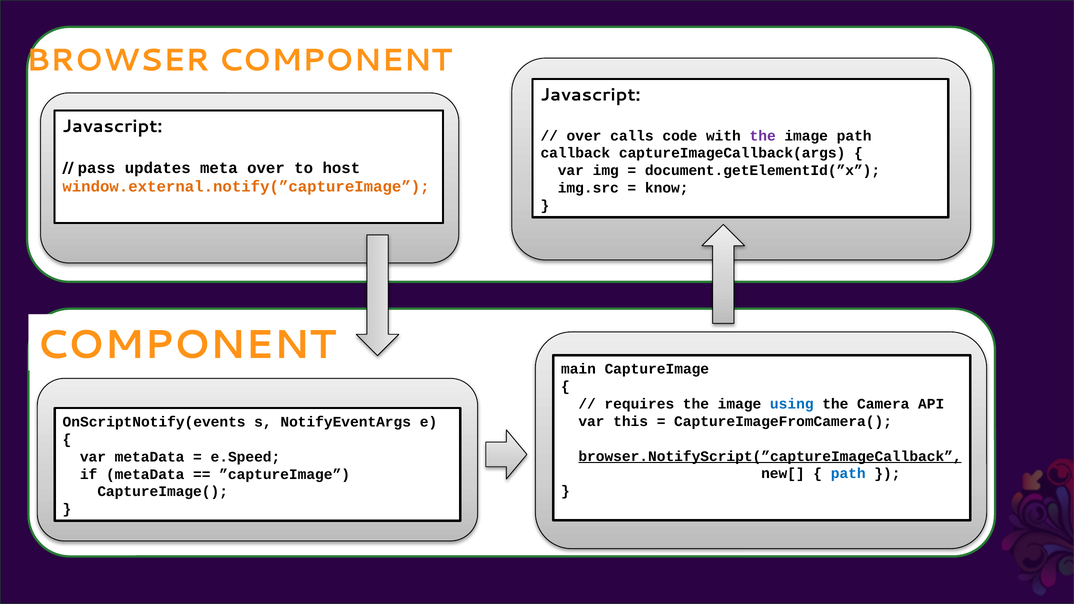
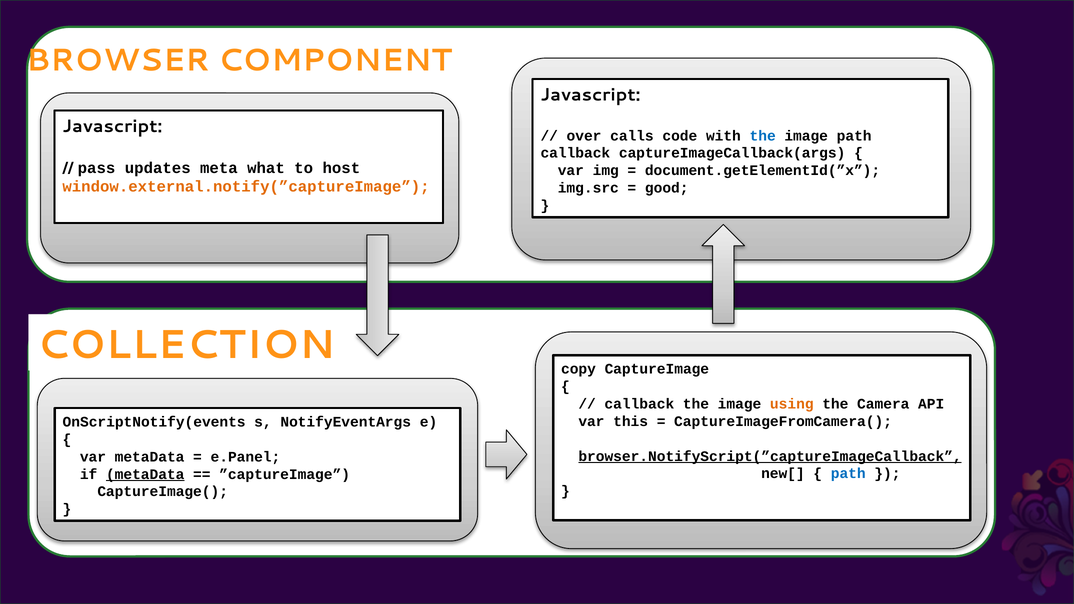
the colour: purple -> blue (763, 136)
meta over: over -> what (266, 168)
know: know -> good (667, 188)
COMPONENT: COMPONENT -> COLLECTION (186, 345)
main: main -> copy (578, 369)
requires: requires -> callback (639, 404)
using colour: blue -> orange (792, 404)
e.Speed: e.Speed -> e.Panel (245, 457)
metaData underline: none -> present (145, 474)
